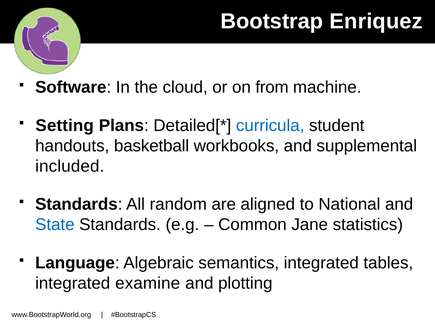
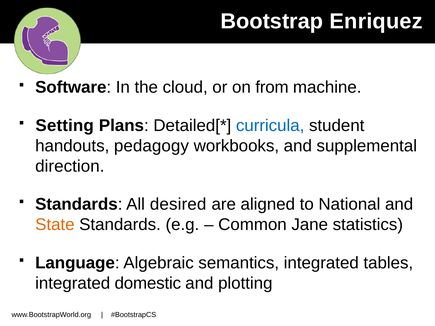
basketball: basketball -> pedagogy (151, 146)
included: included -> direction (70, 166)
random: random -> desired (178, 204)
State colour: blue -> orange (55, 225)
examine: examine -> domestic (148, 283)
